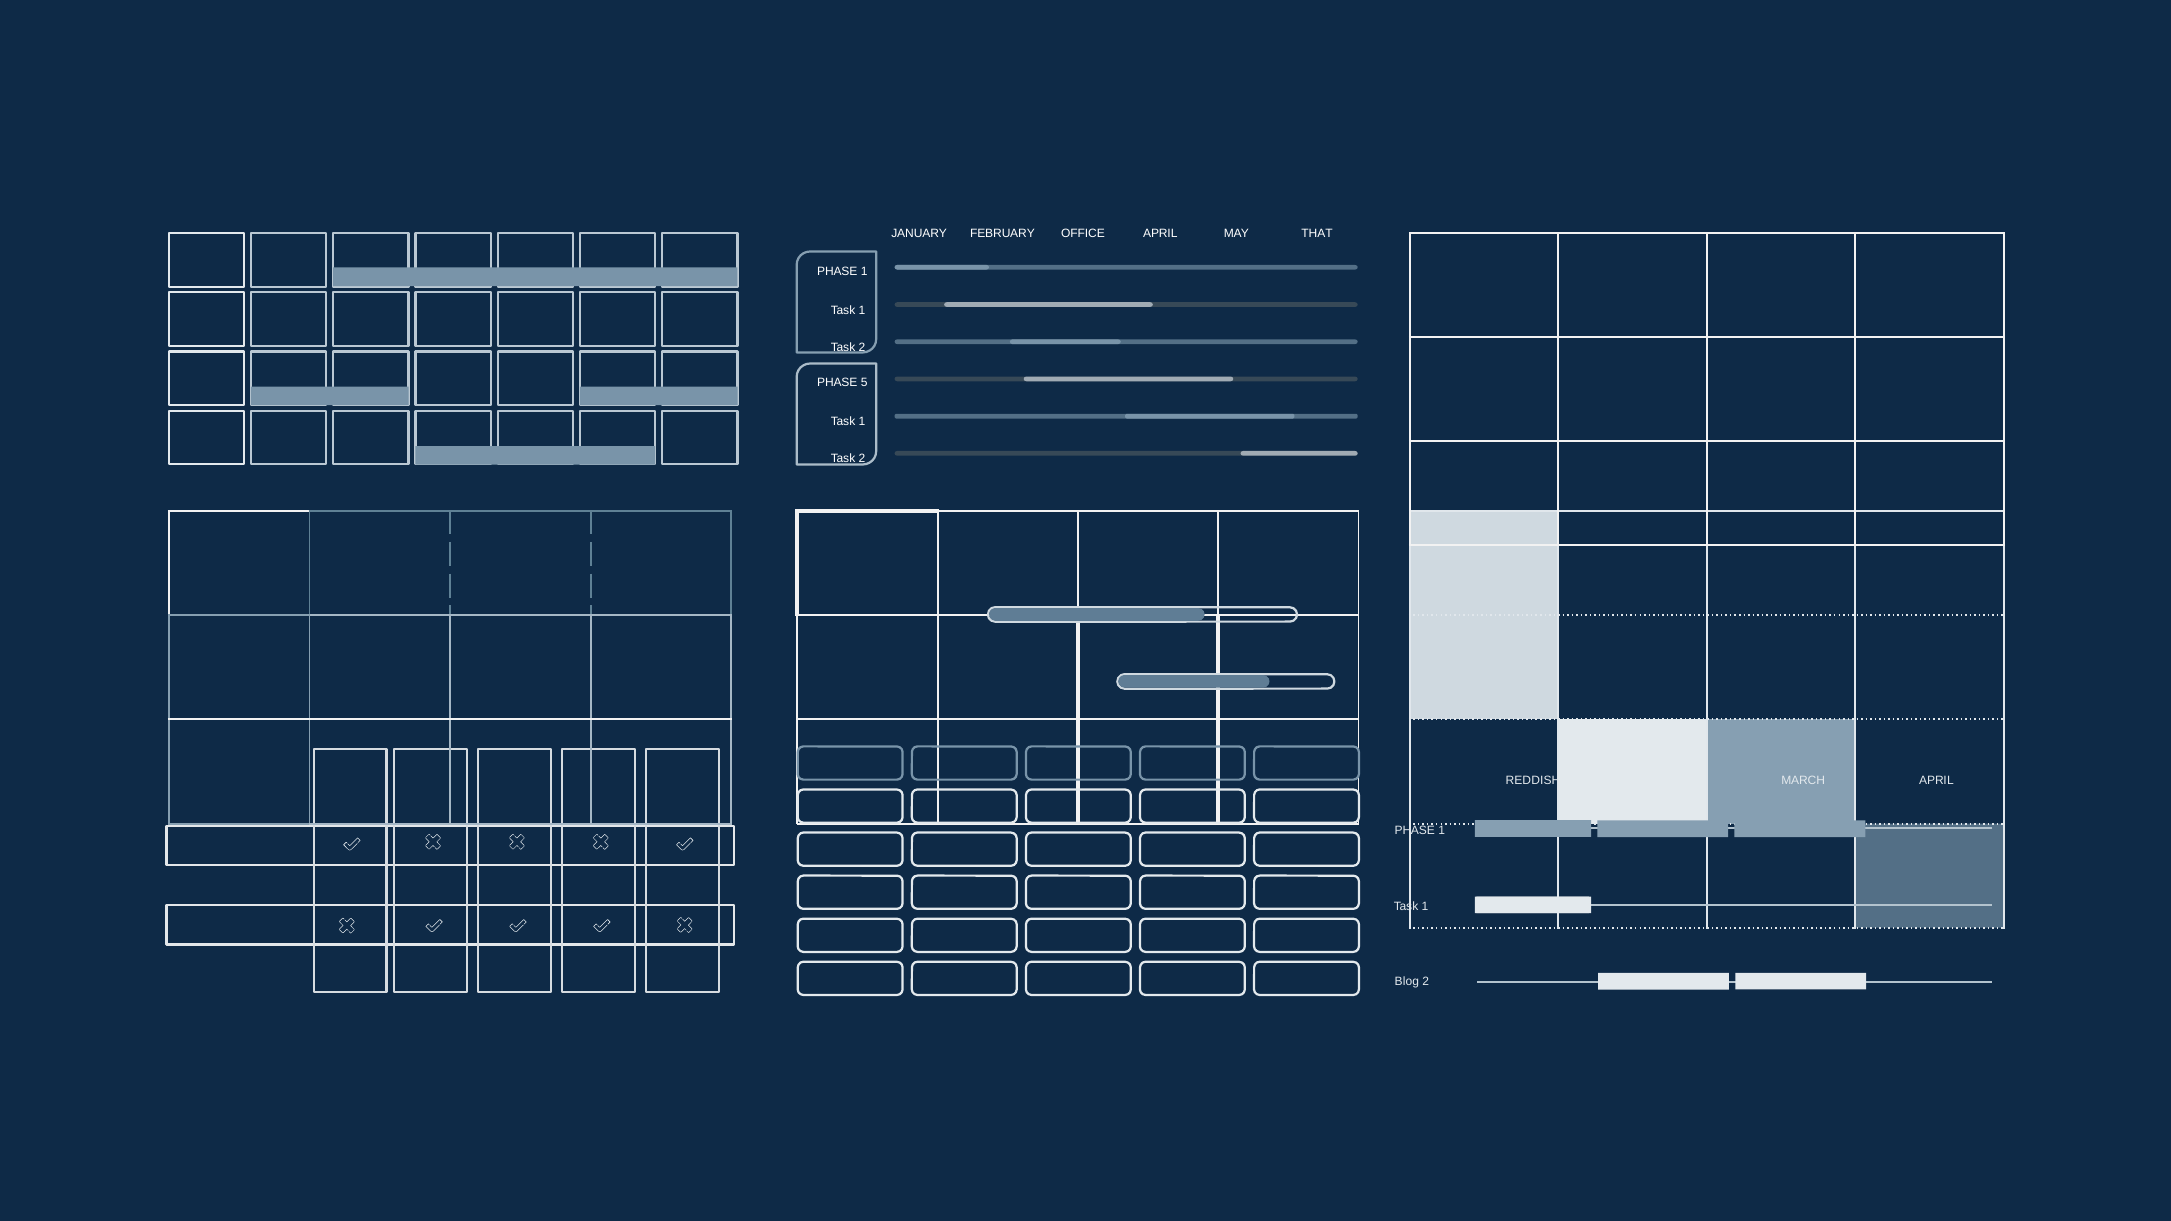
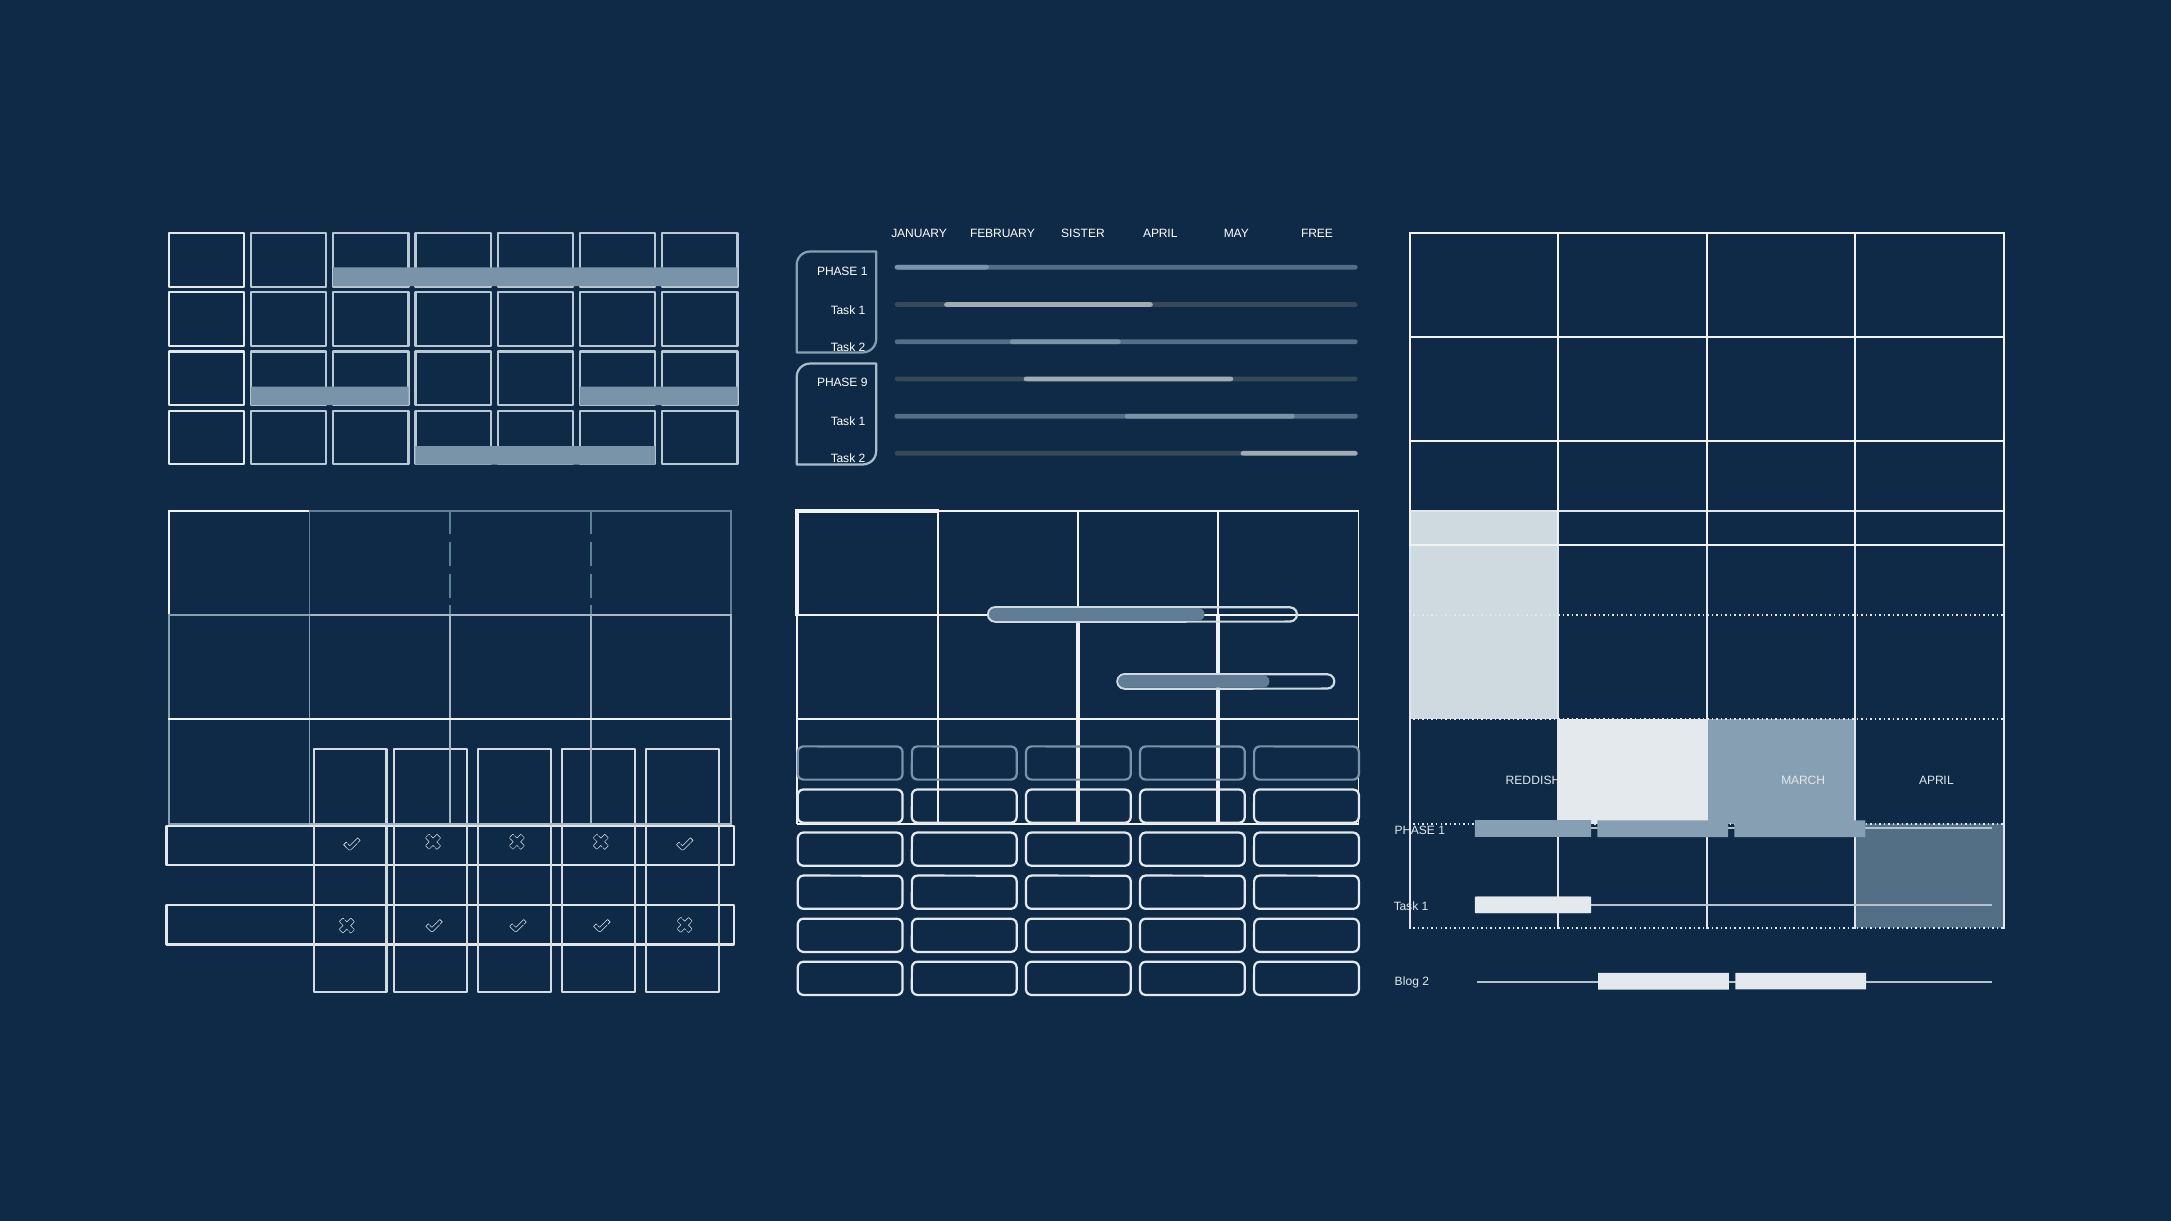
OFFICE: OFFICE -> SISTER (1083, 234)
THAT: THAT -> FREE (1317, 234)
5: 5 -> 9 (864, 382)
